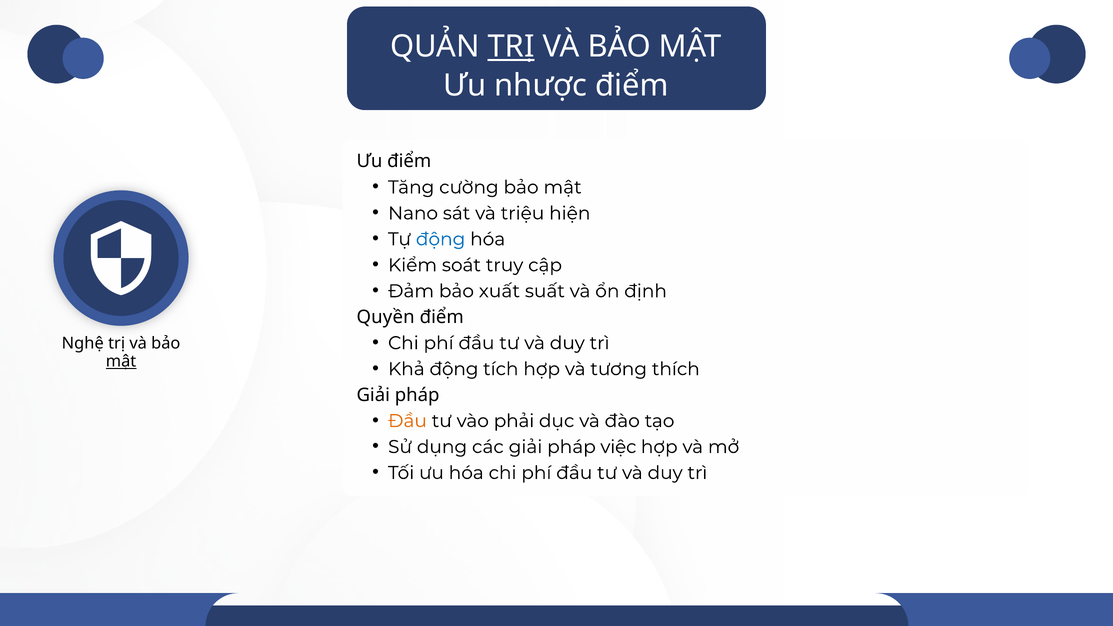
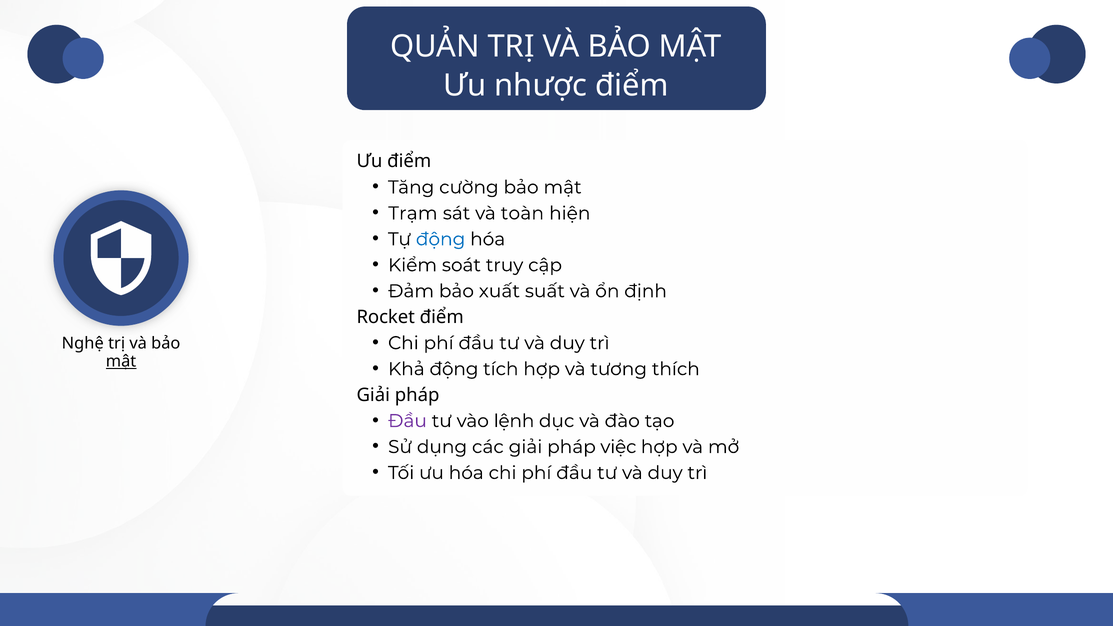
TRỊ underline: present -> none (511, 47)
Nano: Nano -> Trạm (413, 213)
triệu: triệu -> toàn (522, 213)
Quyền: Quyền -> Rocket (386, 317)
Đầu colour: orange -> purple (407, 421)
phải: phải -> lệnh (514, 421)
